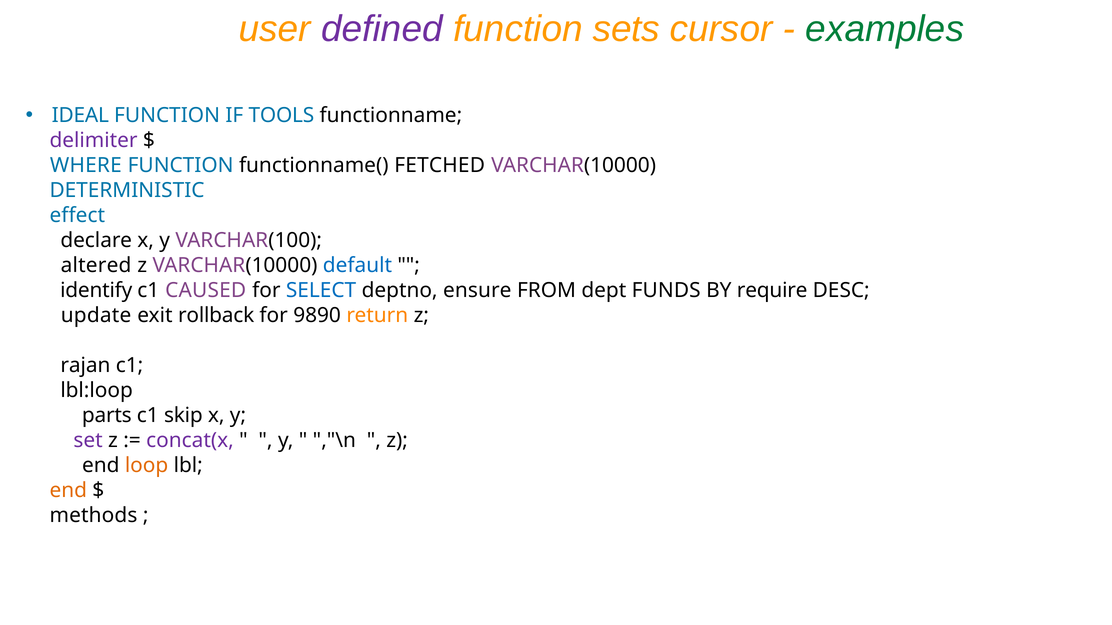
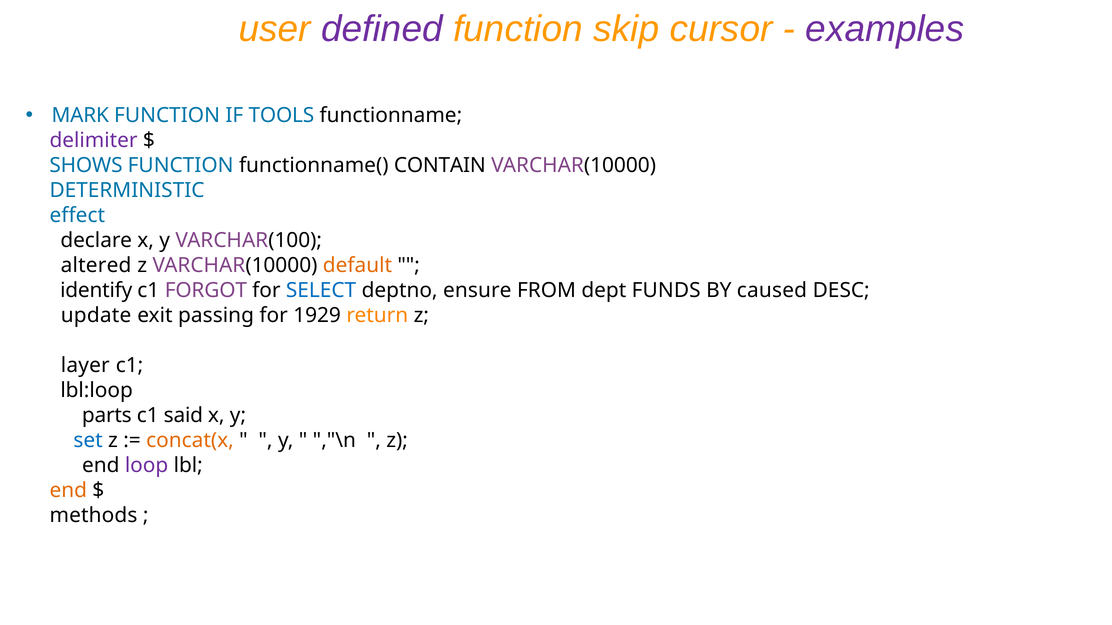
sets: sets -> skip (626, 29)
examples colour: green -> purple (885, 29)
IDEAL: IDEAL -> MARK (80, 116)
WHERE: WHERE -> SHOWS (86, 166)
FETCHED: FETCHED -> CONTAIN (440, 166)
default colour: blue -> orange (357, 266)
CAUSED: CAUSED -> FORGOT (206, 291)
require: require -> caused (772, 291)
rollback: rollback -> passing (216, 316)
9890: 9890 -> 1929 (317, 316)
rajan: rajan -> layer (85, 366)
skip: skip -> said (183, 416)
set colour: purple -> blue (88, 441)
concat(x colour: purple -> orange (190, 441)
loop colour: orange -> purple (147, 466)
